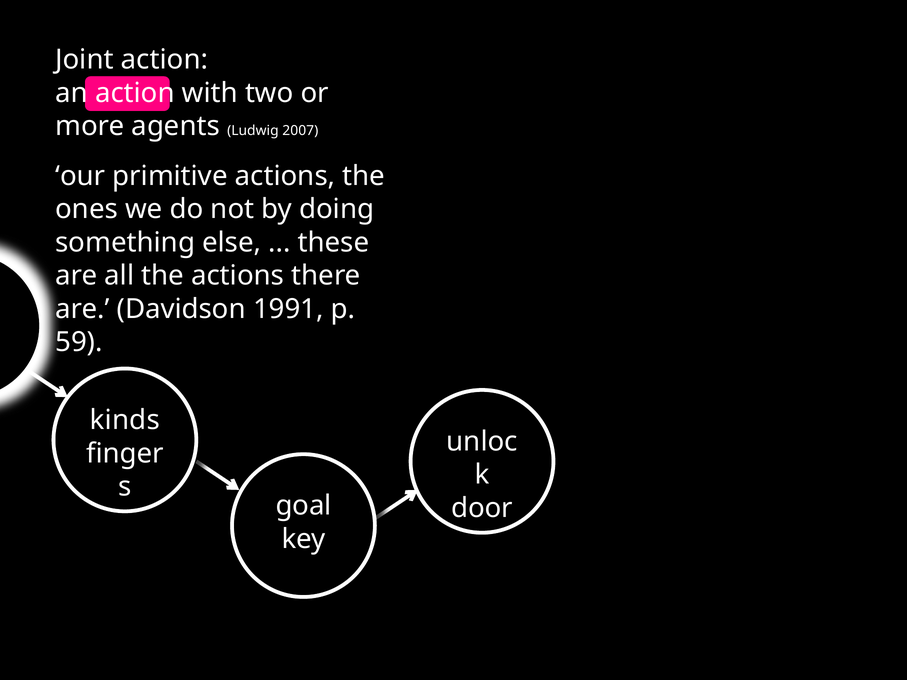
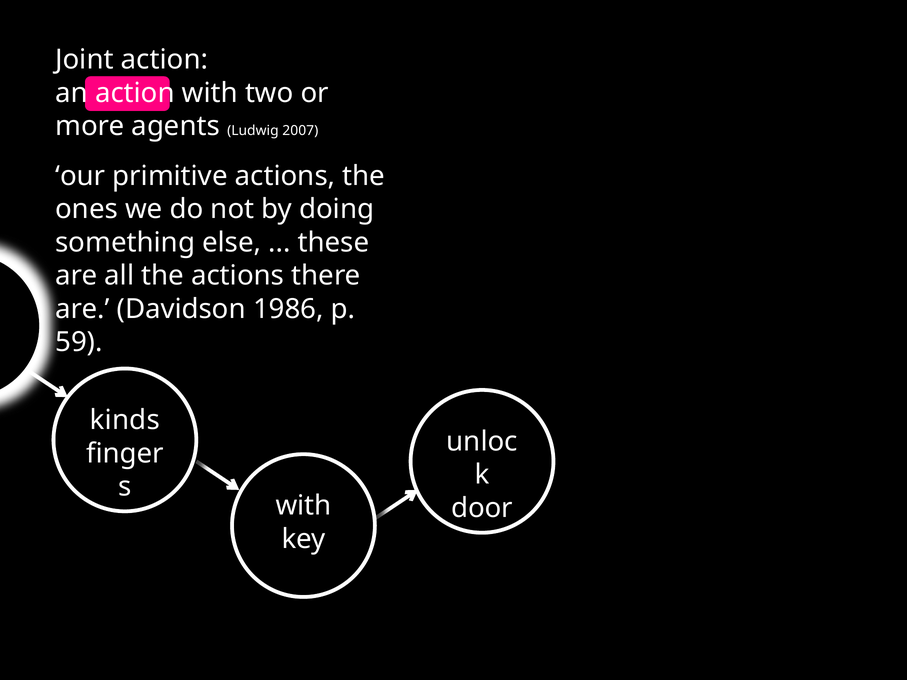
1991: 1991 -> 1986 (288, 309)
goal: goal -> with (304, 506)
